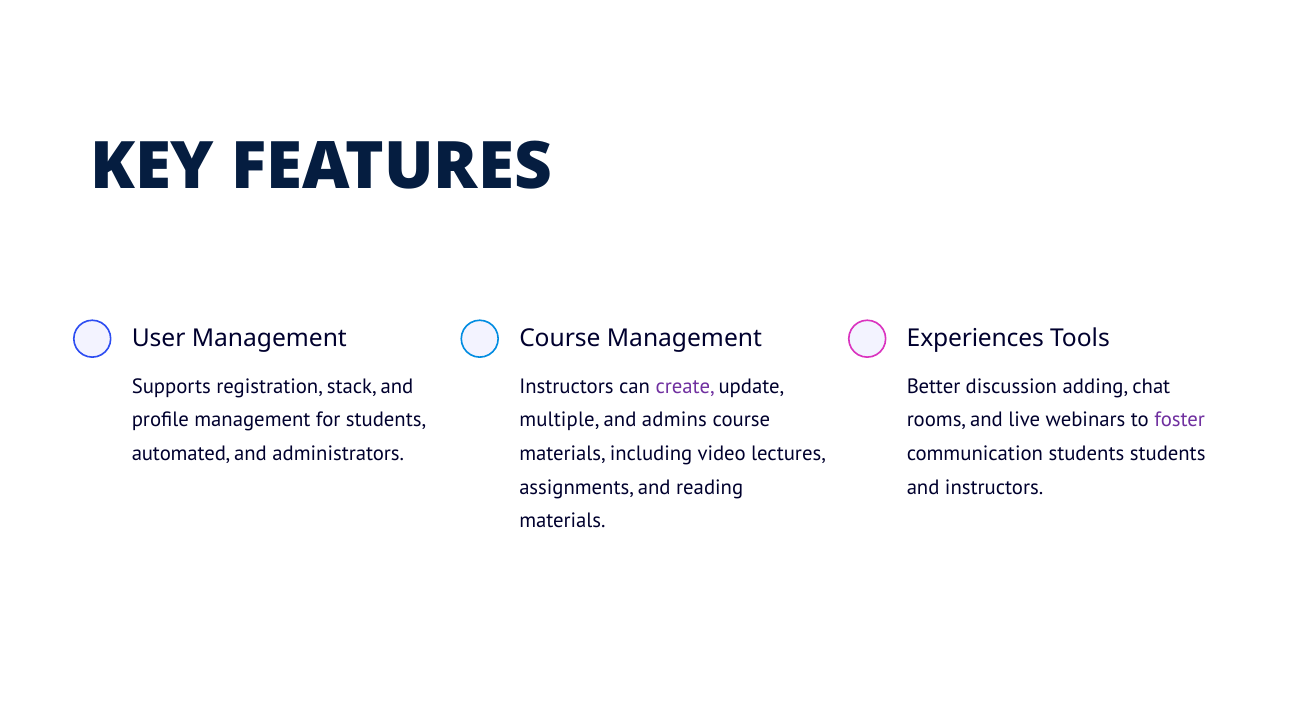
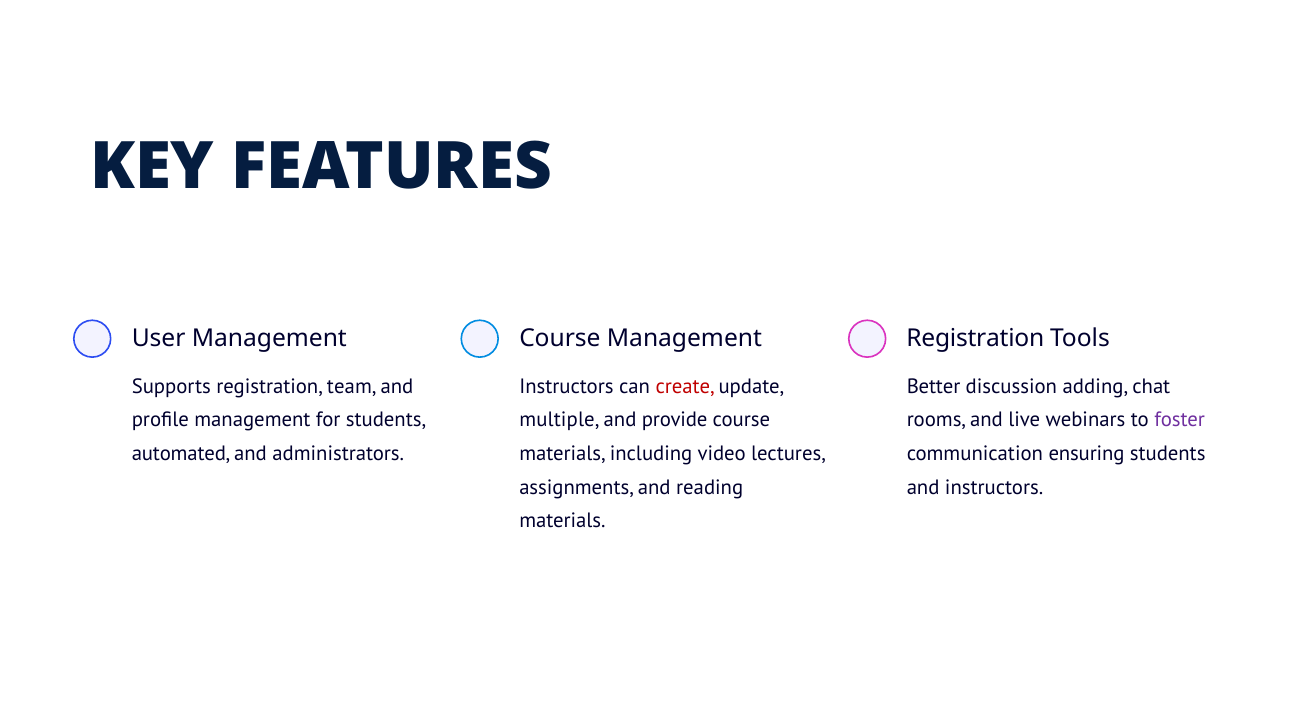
Experiences: Experiences -> Registration (975, 338)
stack: stack -> team (352, 387)
create colour: purple -> red (685, 387)
admins: admins -> provide (675, 420)
communication students: students -> ensuring (1087, 454)
